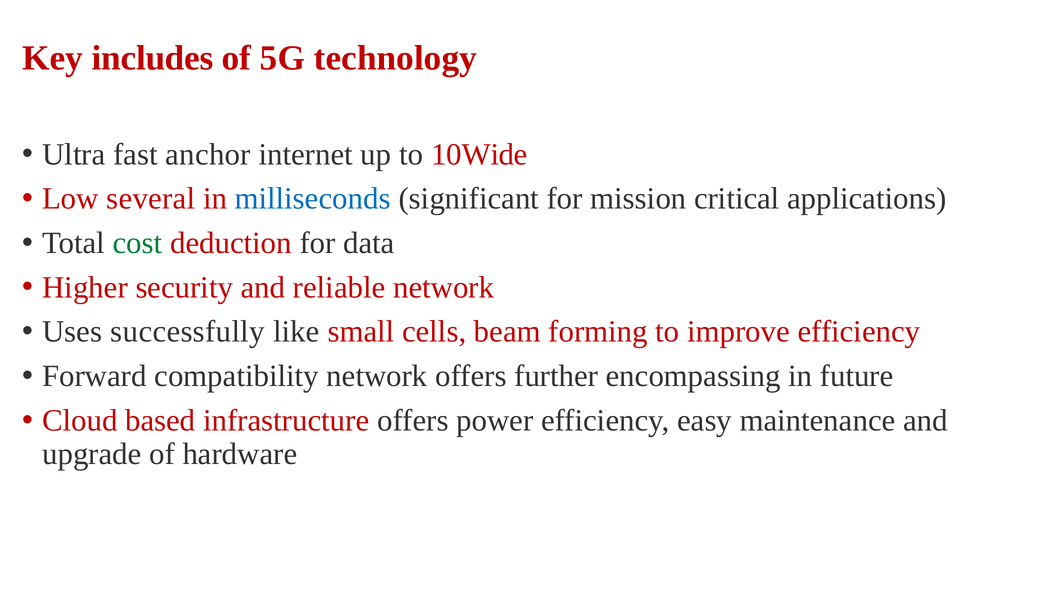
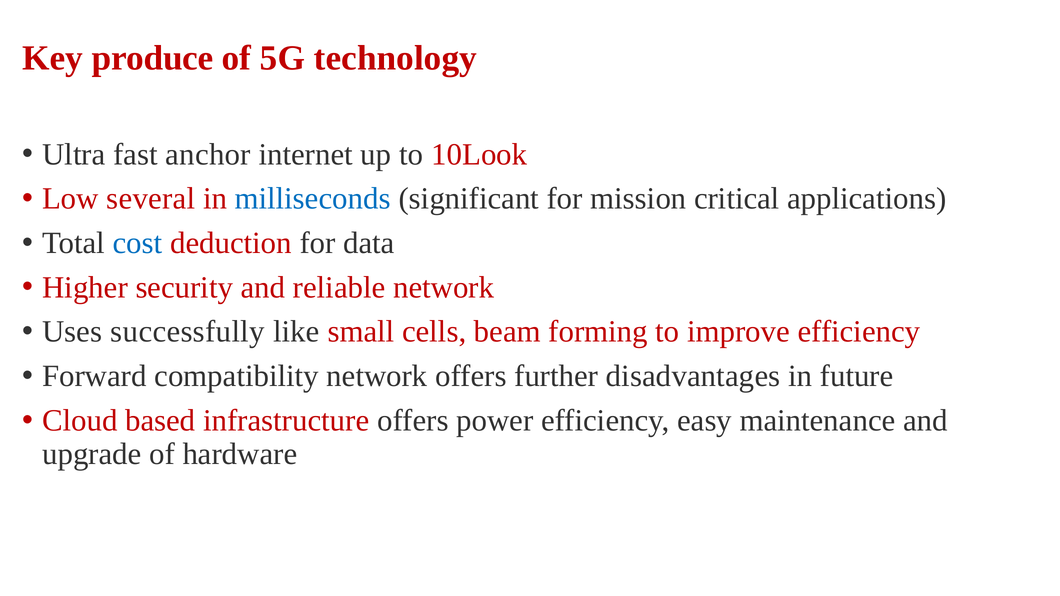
includes: includes -> produce (153, 58)
10Wide: 10Wide -> 10Look (479, 154)
cost colour: green -> blue (138, 243)
encompassing: encompassing -> disadvantages (693, 376)
